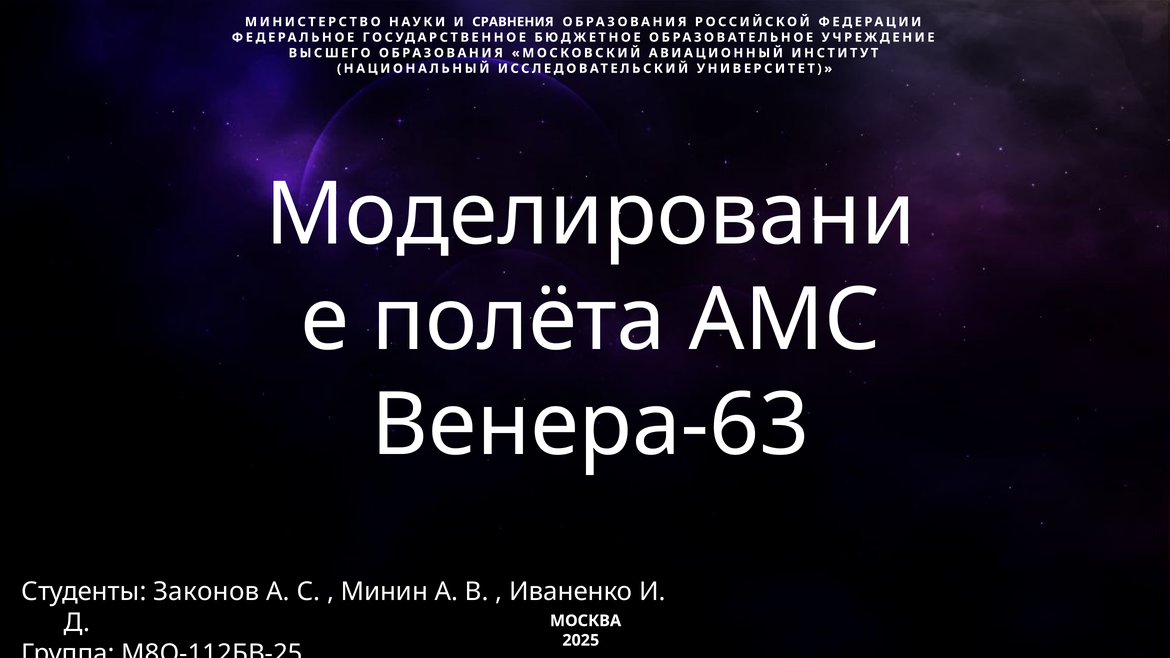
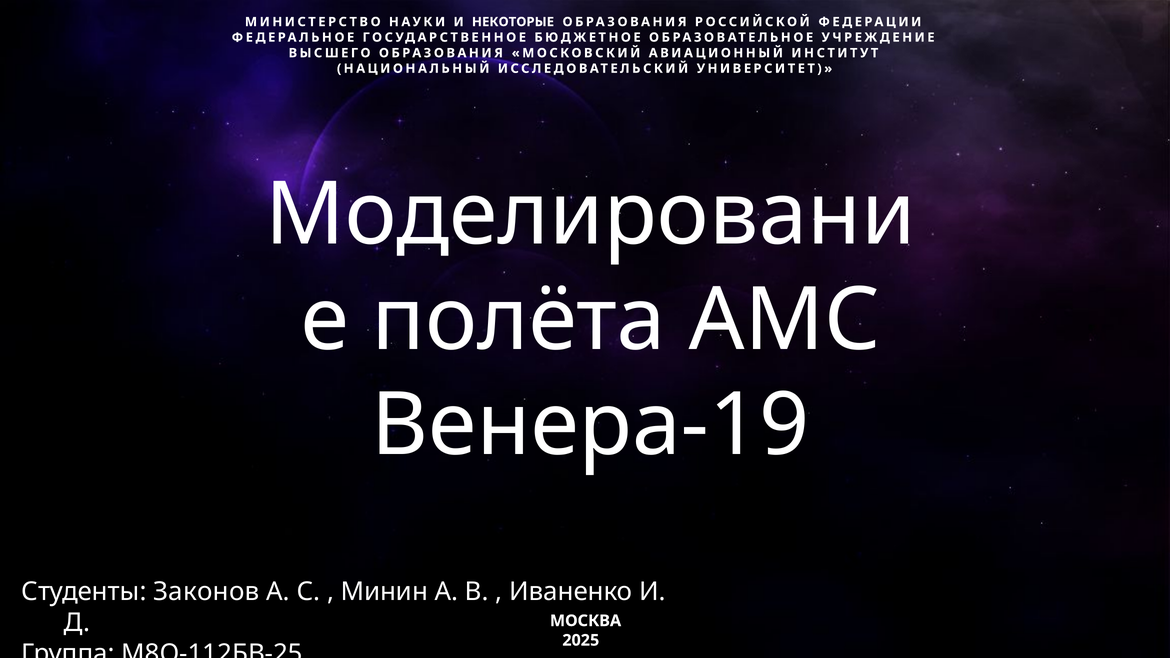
СРАВНЕНИЯ: СРАВНЕНИЯ -> НЕКОТОРЫЕ (513, 22)
Венера-63: Венера-63 -> Венера-19 (590, 426)
